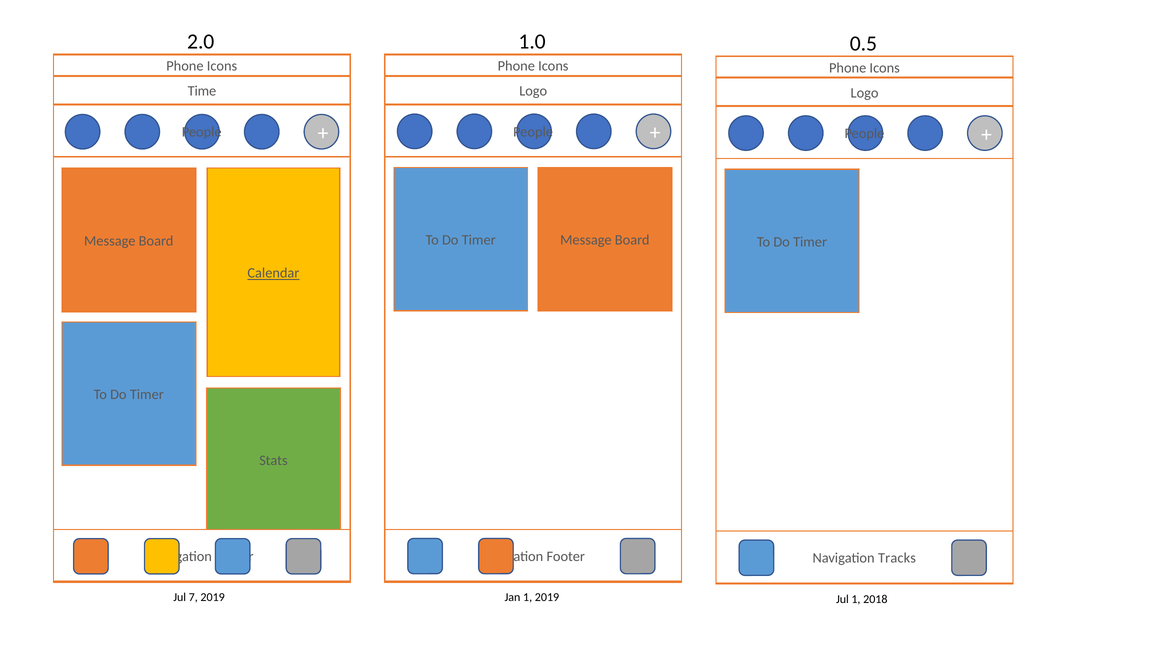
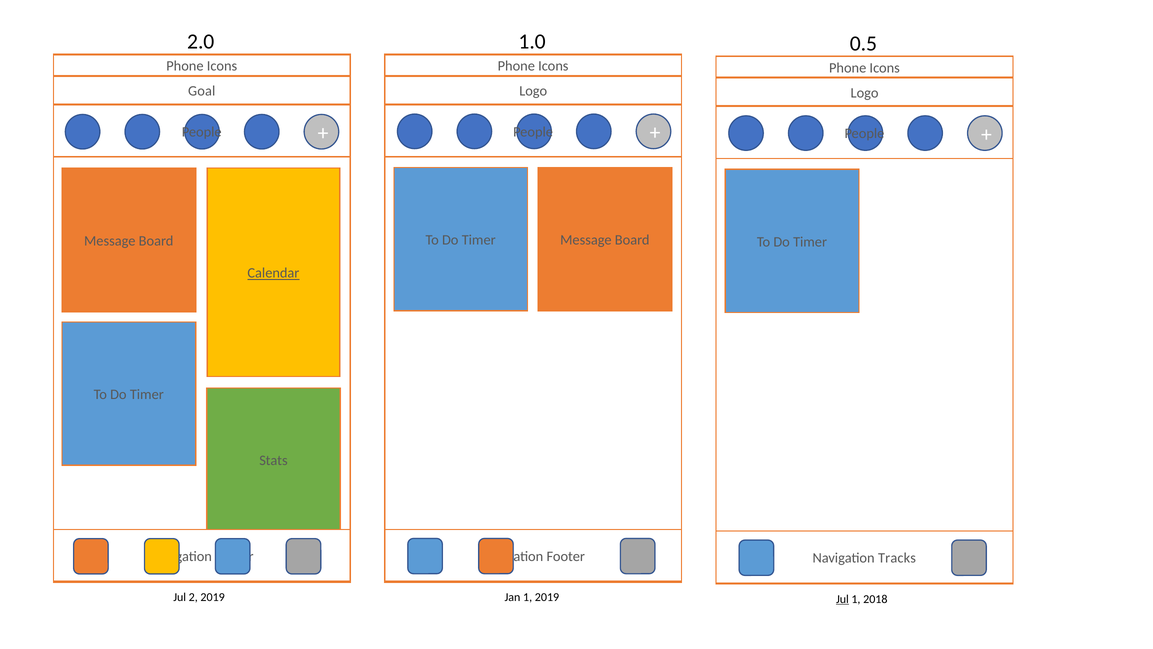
Time: Time -> Goal (202, 91)
7: 7 -> 2 (193, 597)
Jul underline: none -> present (842, 599)
